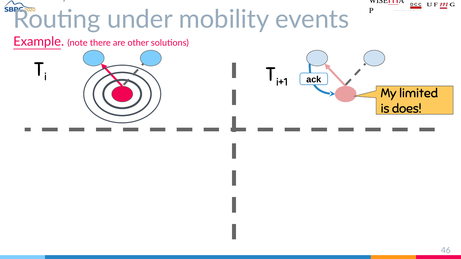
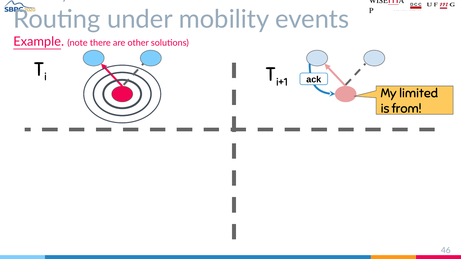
does: does -> from (407, 109)
